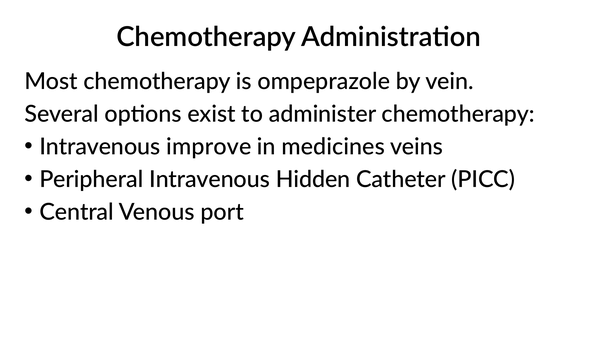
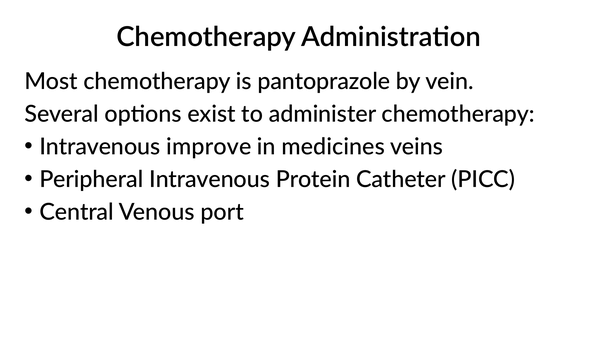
ompeprazole: ompeprazole -> pantoprazole (324, 82)
Hidden: Hidden -> Protein (313, 179)
